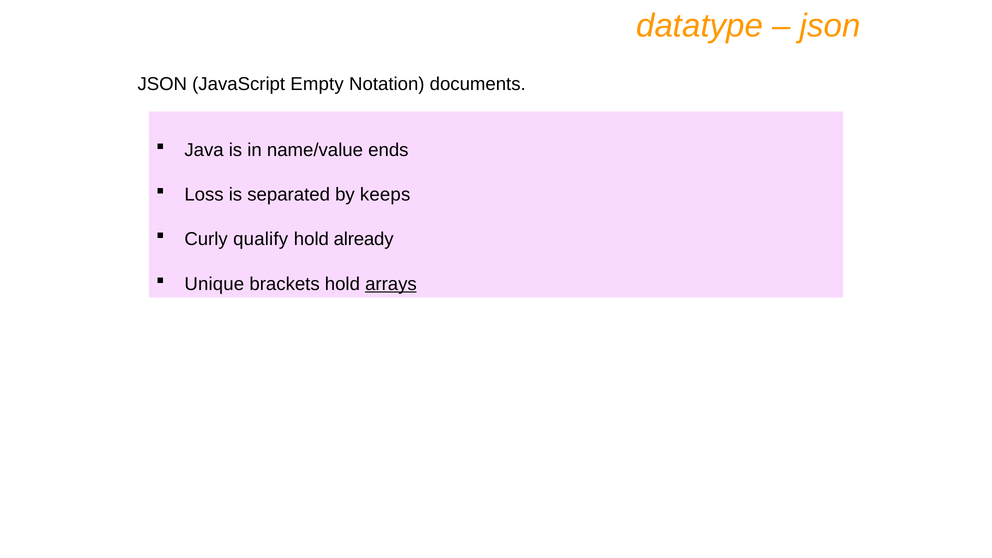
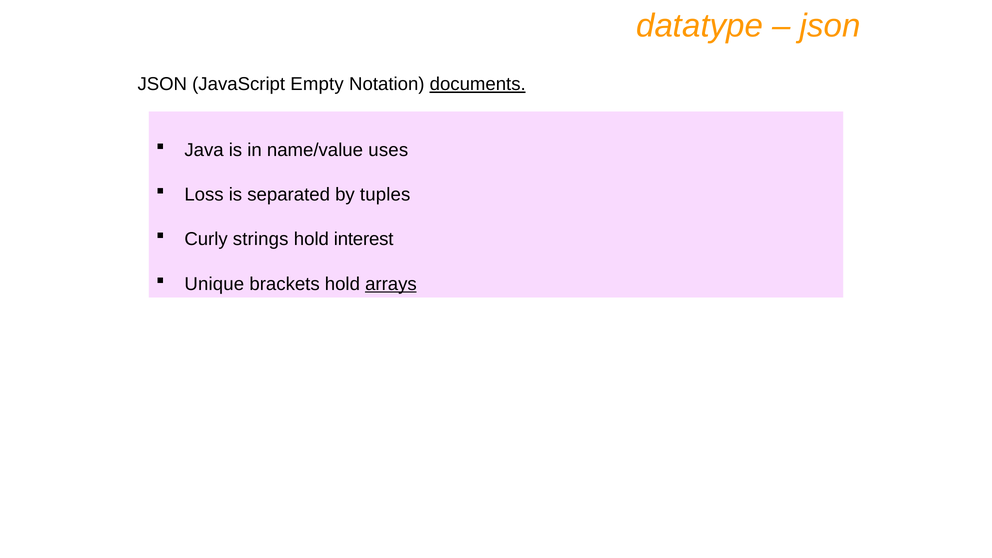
documents underline: none -> present (478, 84)
ends: ends -> uses (388, 150)
keeps: keeps -> tuples (385, 195)
qualify: qualify -> strings (261, 239)
already: already -> interest (364, 239)
